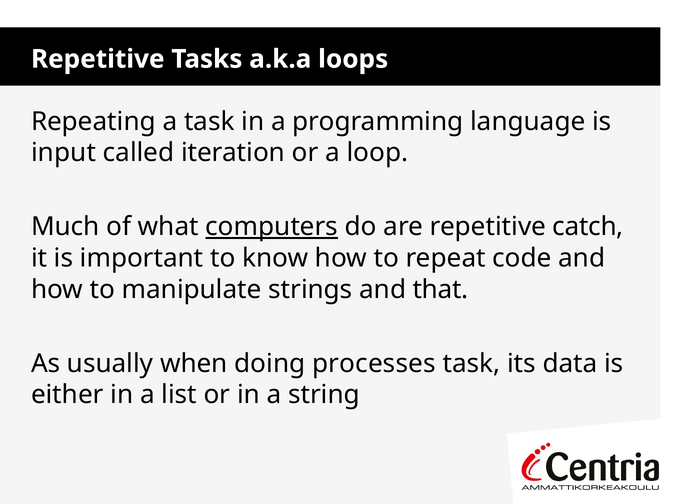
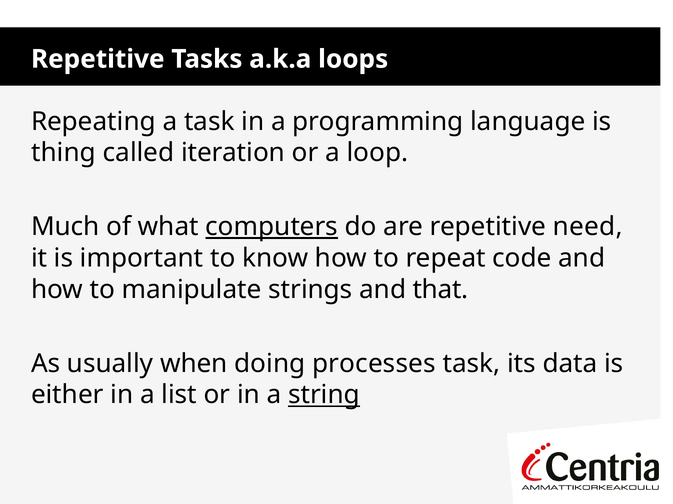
input: input -> thing (63, 153)
catch: catch -> need (588, 227)
string underline: none -> present (324, 395)
